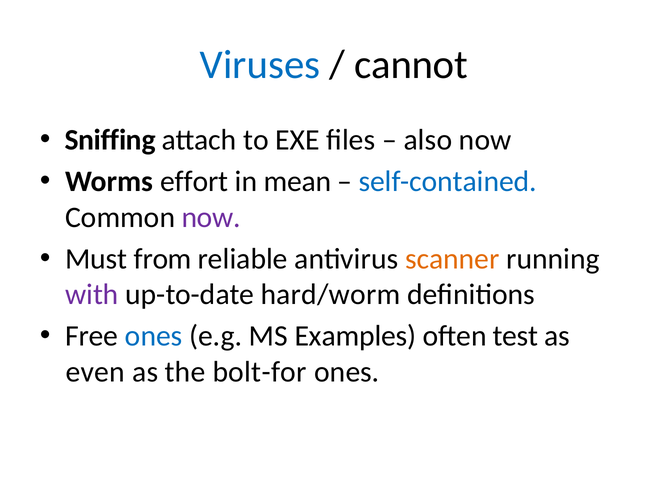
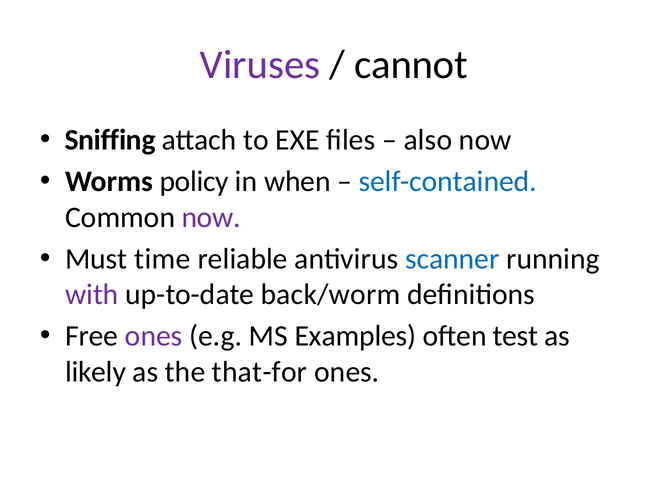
Viruses colour: blue -> purple (260, 65)
effort: effort -> policy (194, 182)
mean: mean -> when (297, 182)
from: from -> time (162, 259)
scanner colour: orange -> blue (452, 259)
hard/worm: hard/worm -> back/worm (331, 295)
ones colour: blue -> purple (154, 336)
even: even -> likely (95, 372)
bolt-for: bolt-for -> that-for (260, 372)
